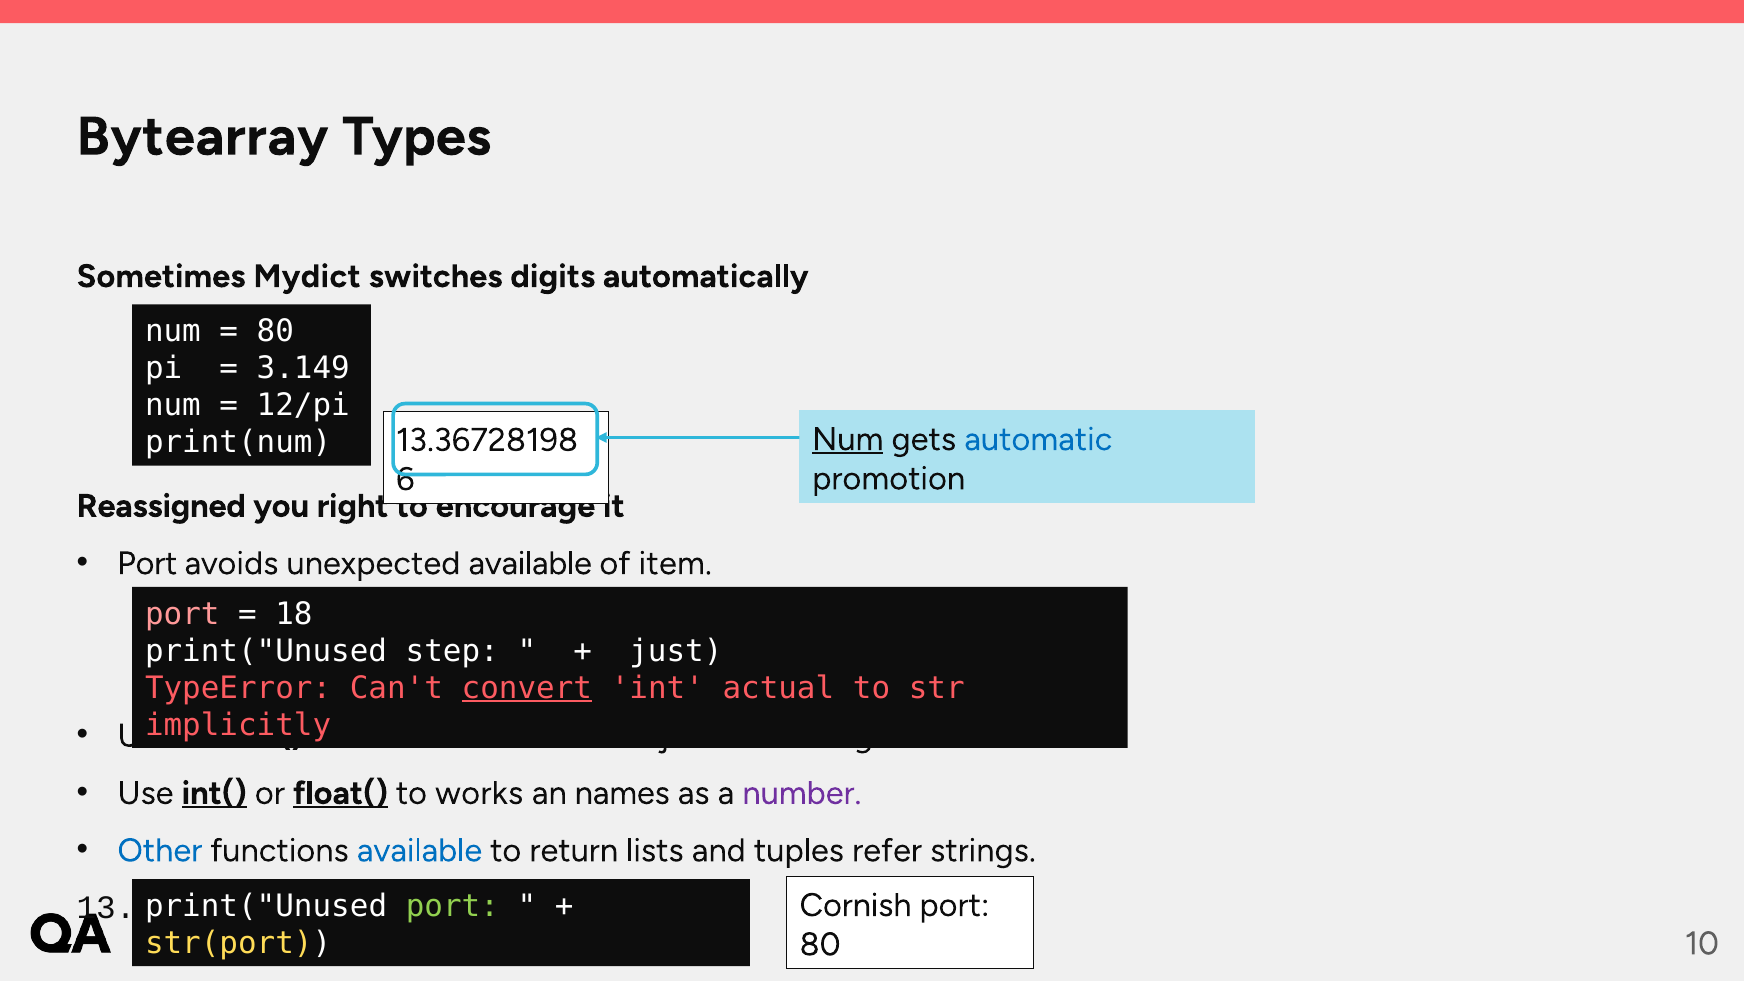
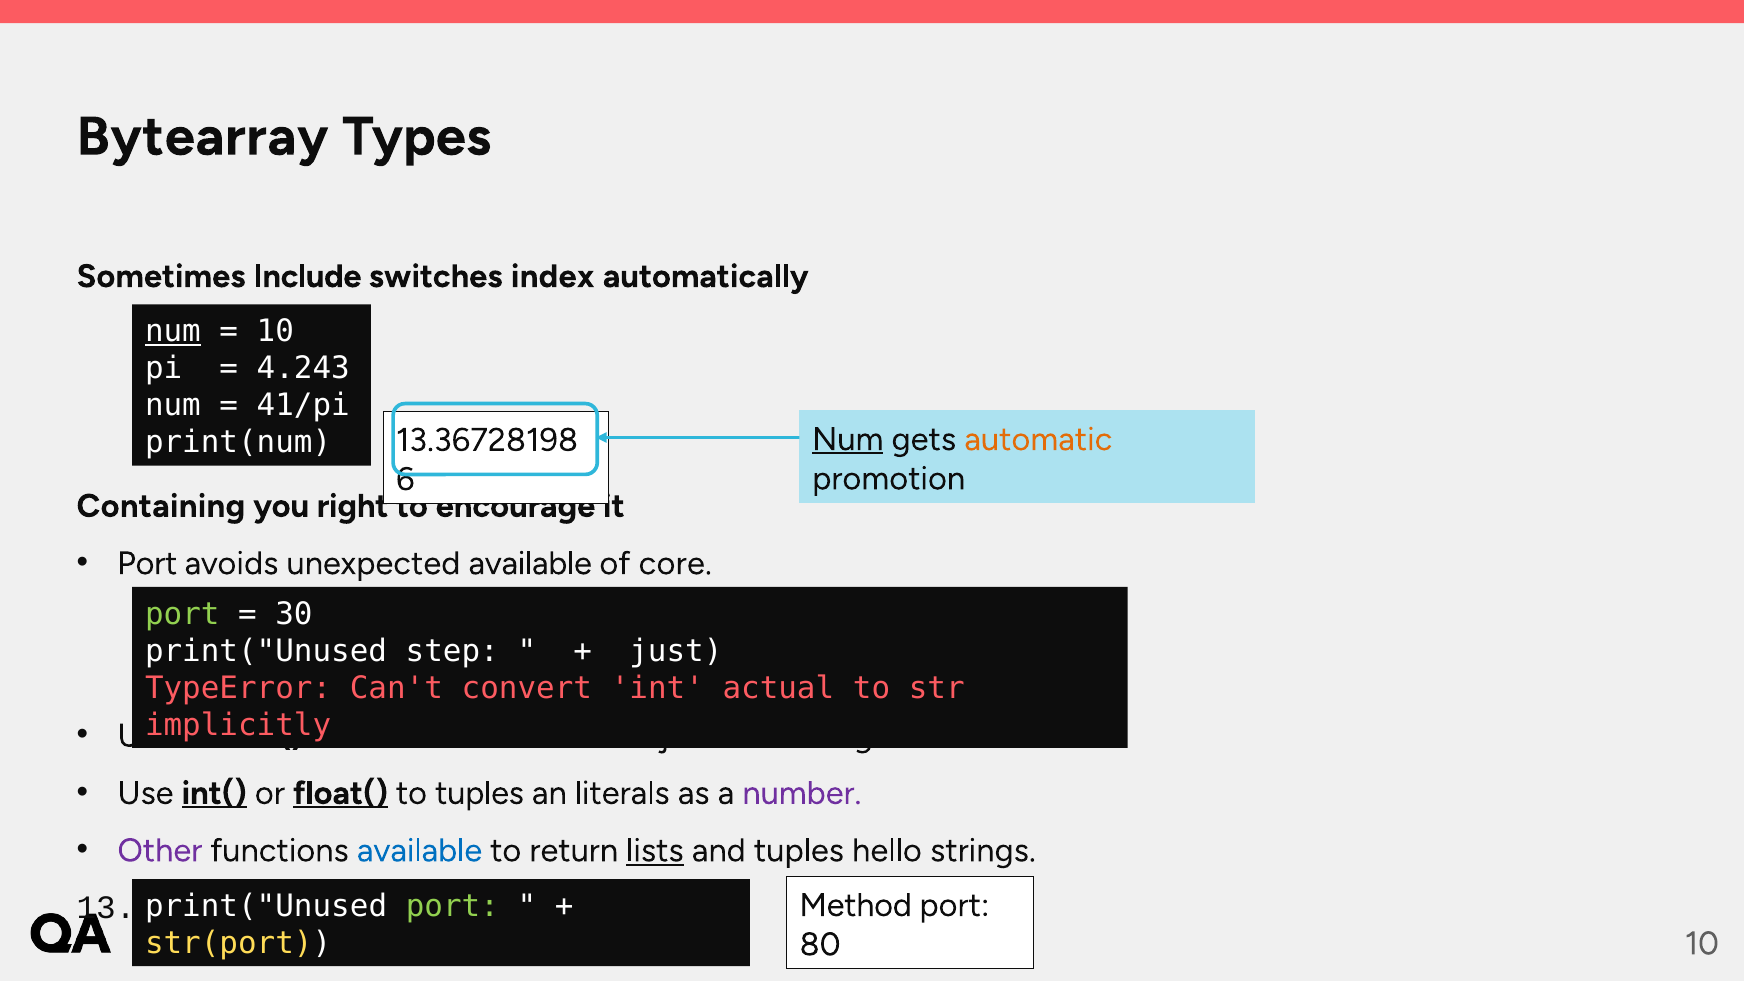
Mydict: Mydict -> Include (307, 276)
digits: digits -> index (553, 276)
num underline: none -> present (173, 332)
80: 80 -> 10 (275, 332)
3.149: 3.149 -> 4.243 (303, 369)
12/pi: 12/pi -> 41/pi (303, 406)
automatic colour: blue -> orange (1038, 439)
Reassigned: Reassigned -> Containing (161, 506)
item: item -> core (675, 563)
port colour: pink -> light green (182, 614)
18: 18 -> 30 (294, 614)
convert underline: present -> none (527, 688)
to works: works -> tuples (479, 793)
names: names -> literals (622, 793)
Other colour: blue -> purple (160, 851)
lists underline: none -> present (655, 851)
refer: refer -> hello (887, 851)
Cornish: Cornish -> Method (856, 905)
